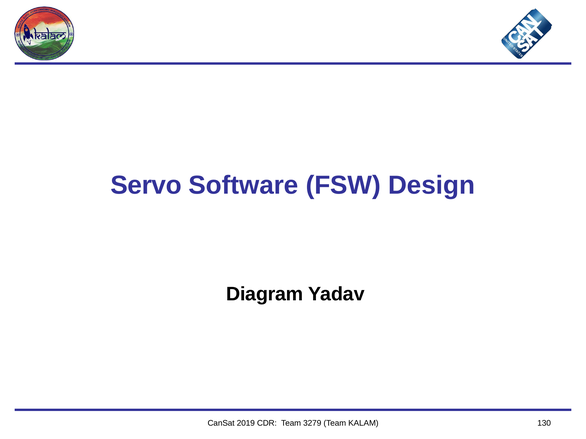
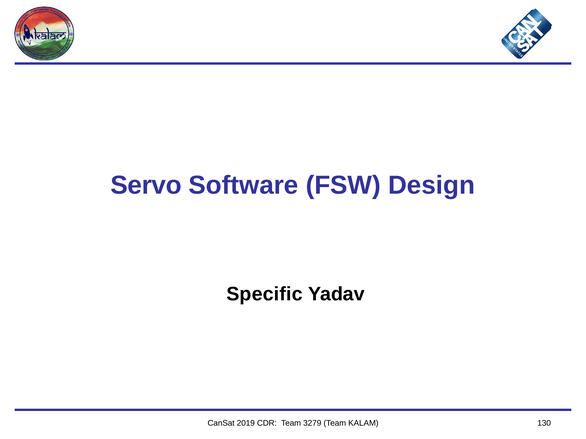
Diagram: Diagram -> Specific (265, 294)
